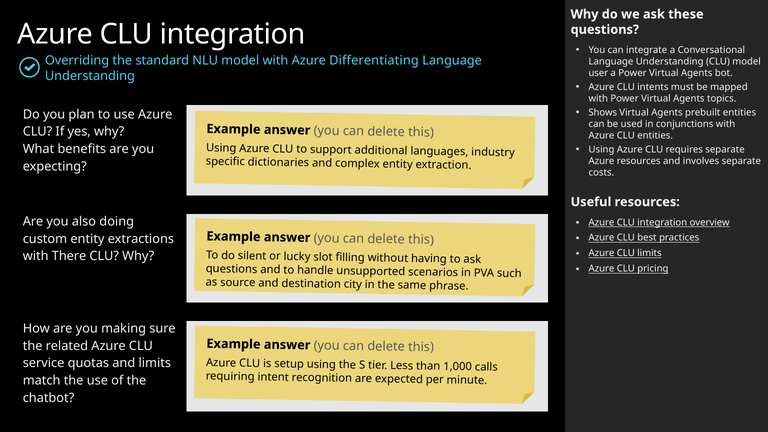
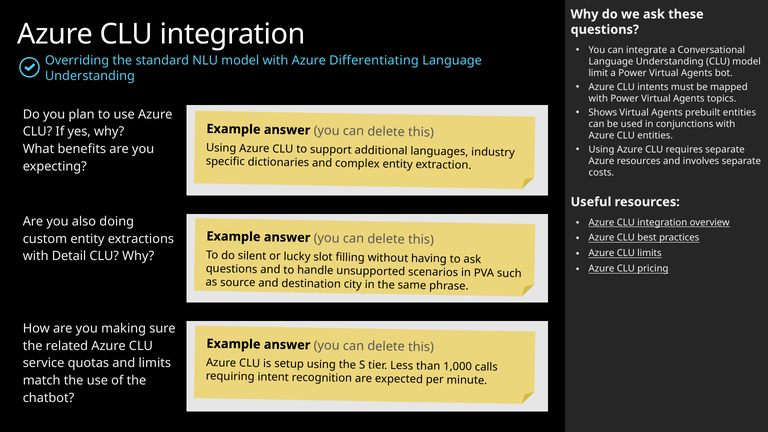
user: user -> limit (598, 73)
There: There -> Detail (69, 256)
